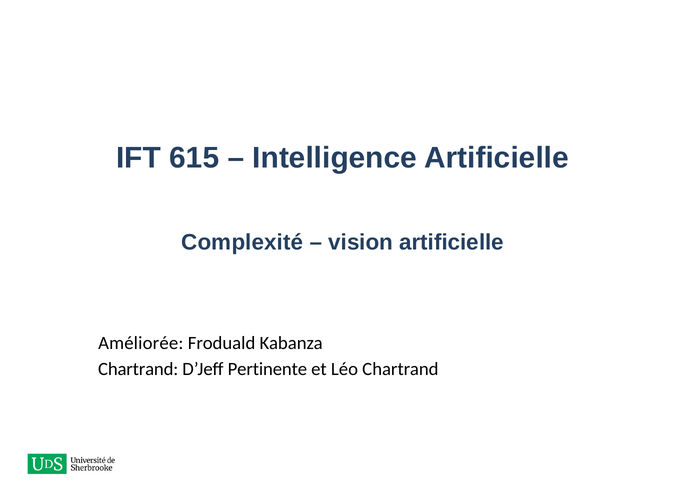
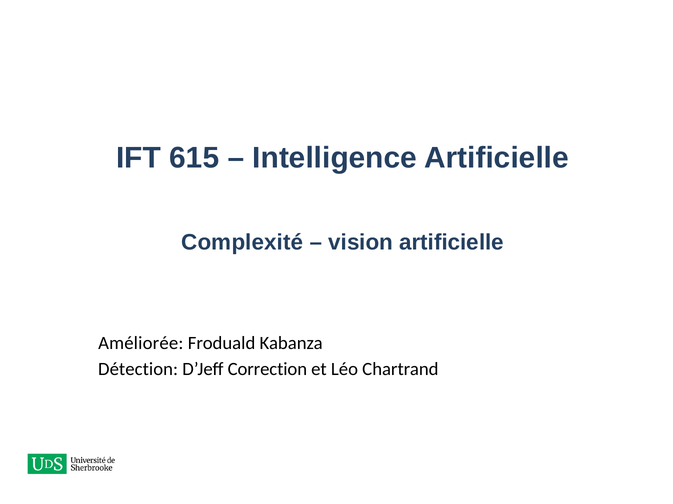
Chartrand: Chartrand -> Détection (138, 370)
Pertinente: Pertinente -> Correction (267, 370)
